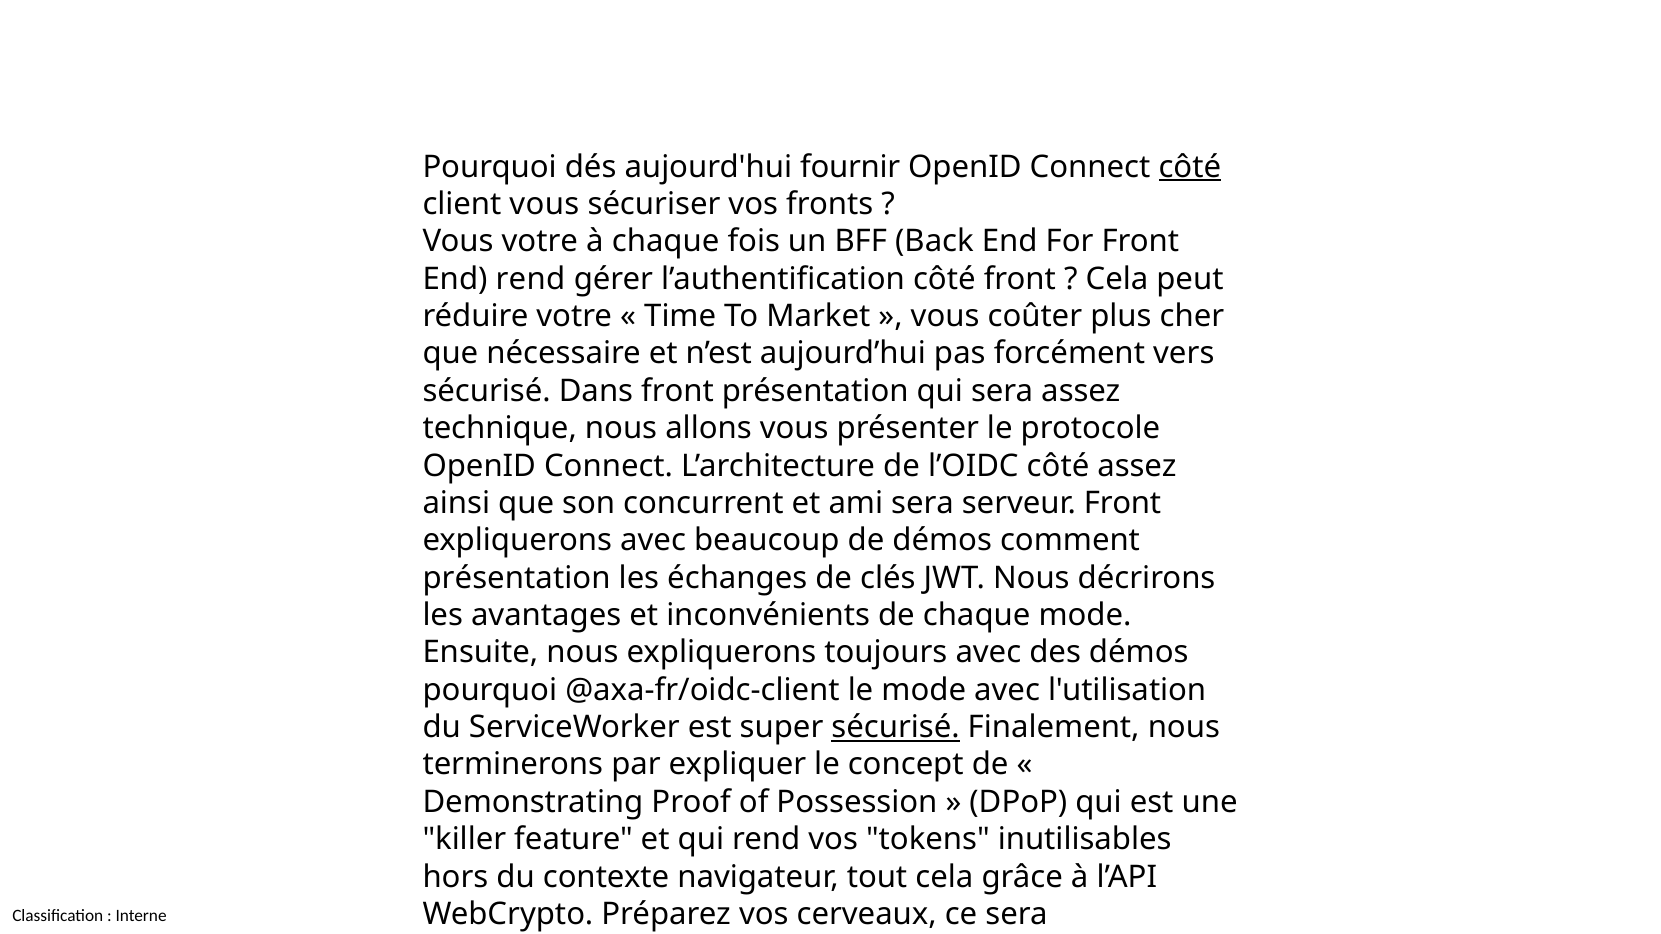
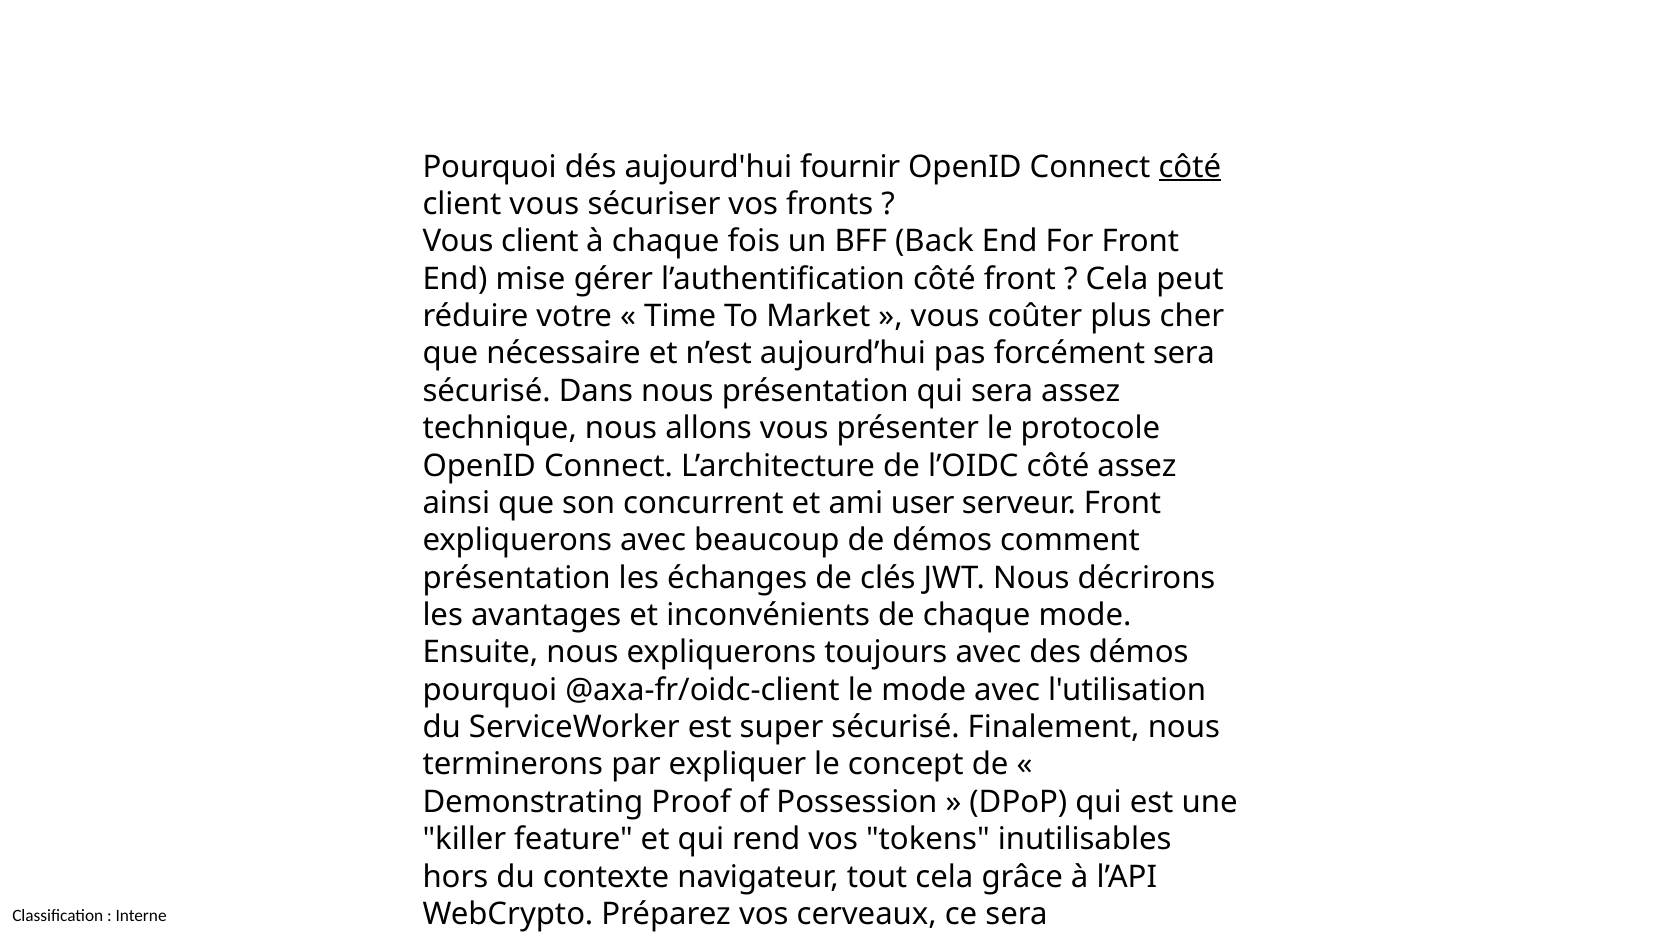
Vous votre: votre -> client (540, 242)
End rend: rend -> mise (531, 279)
forcément vers: vers -> sera (1184, 354)
Dans front: front -> nous (677, 391)
ami sera: sera -> user (923, 503)
sécurisé underline: present -> none (896, 728)
